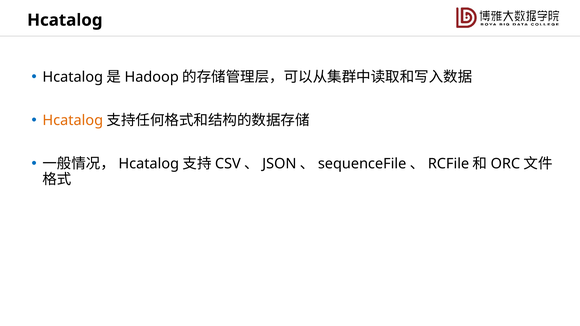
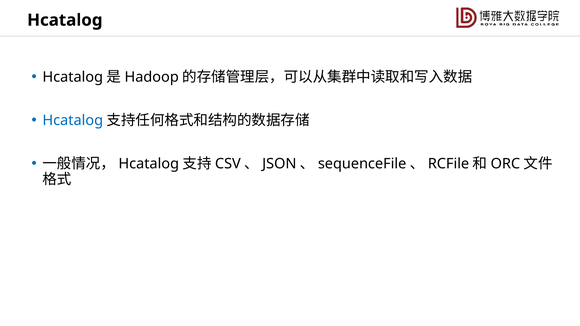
Hcatalog colour: orange -> blue (73, 120)
